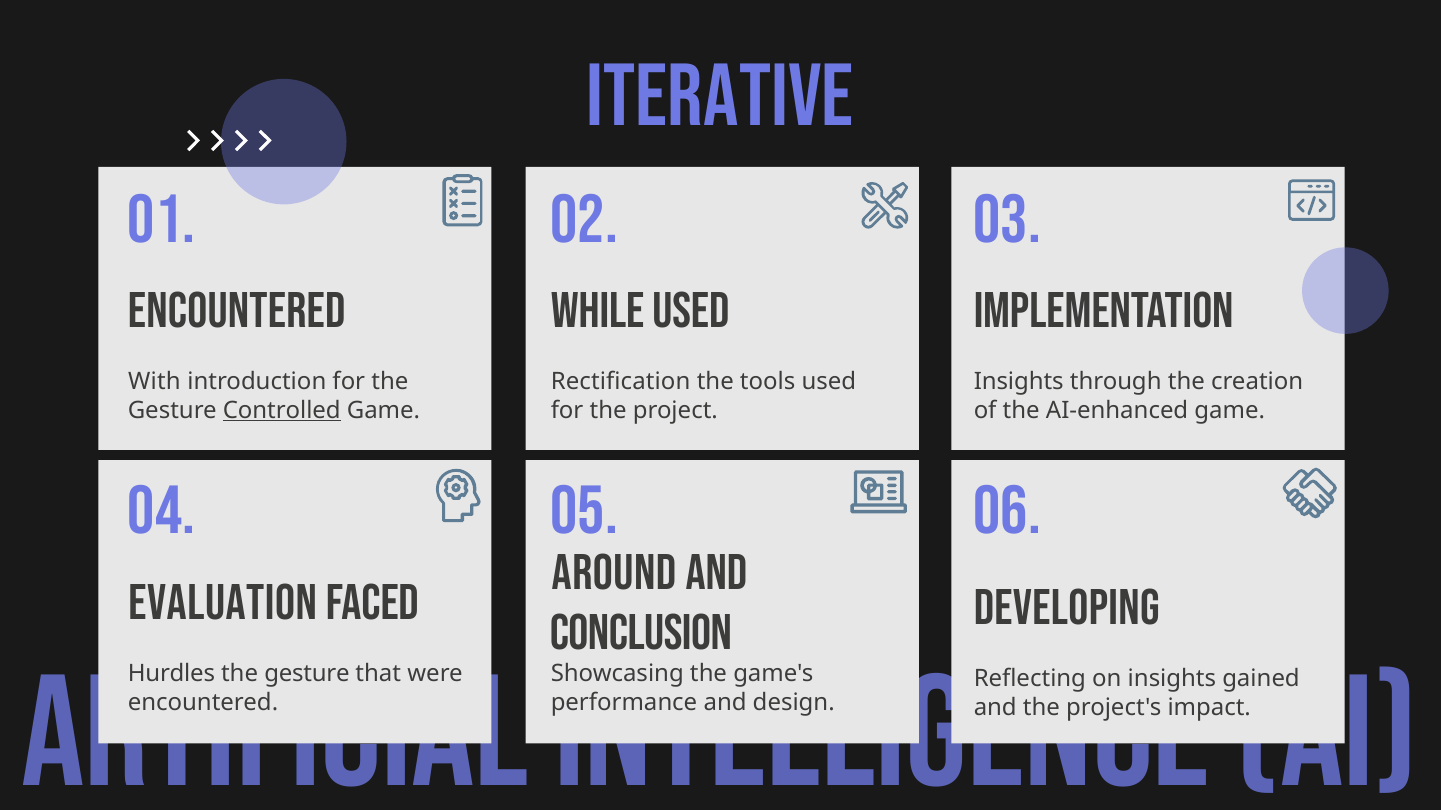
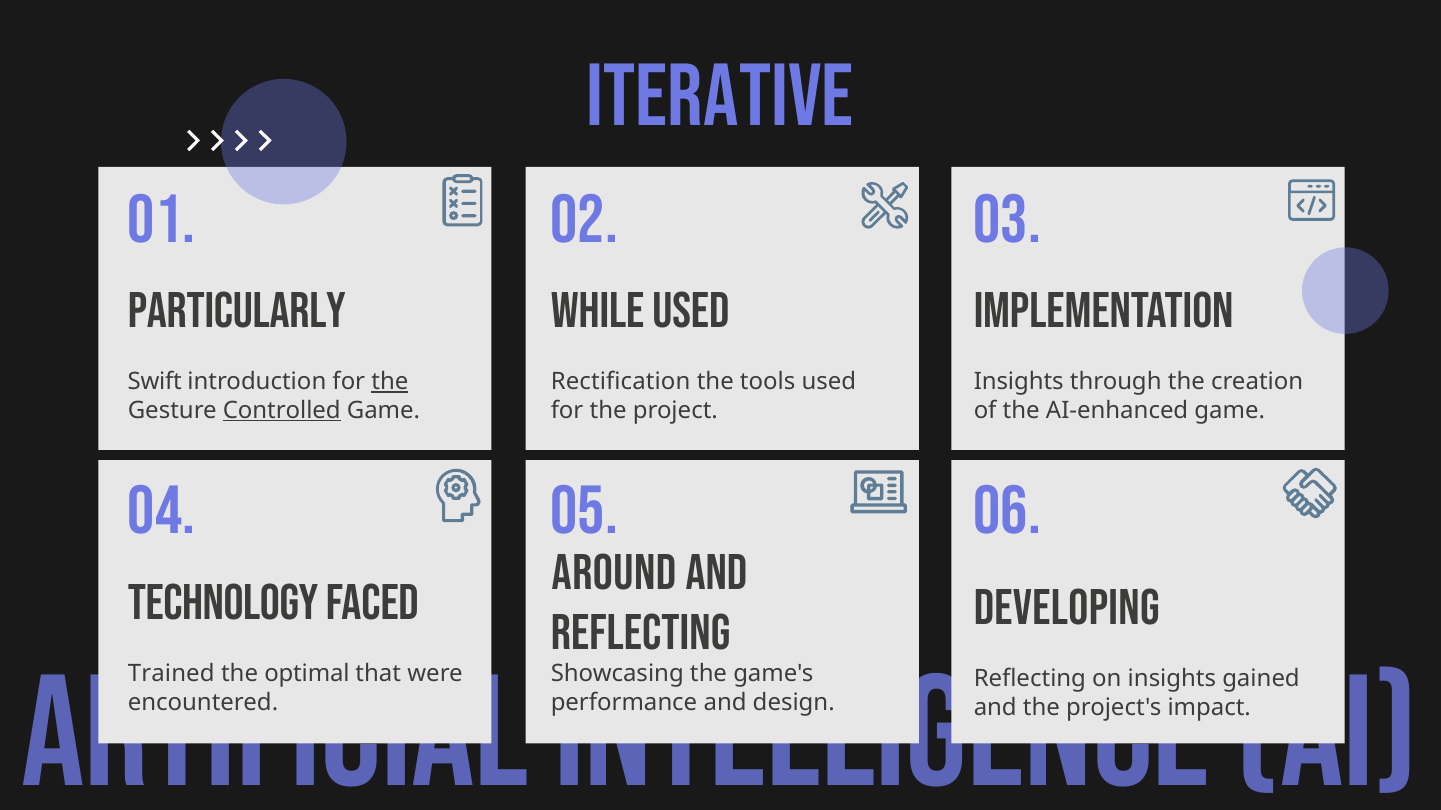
Encountered: Encountered -> Particularly (237, 311)
With: With -> Swift (155, 382)
the underline: none -> present (390, 382)
Evaluation: Evaluation -> Technology (223, 603)
Conclusion: Conclusion -> Reflecting (641, 633)
Hurdles: Hurdles -> Trained (171, 674)
gesture: gesture -> optimal (307, 674)
